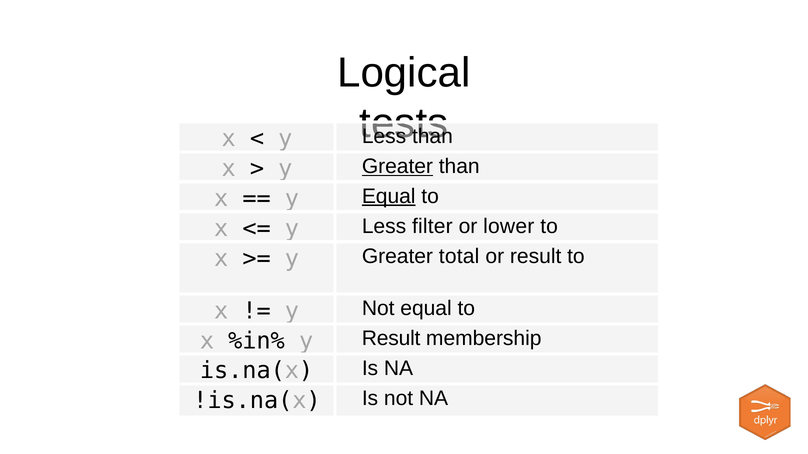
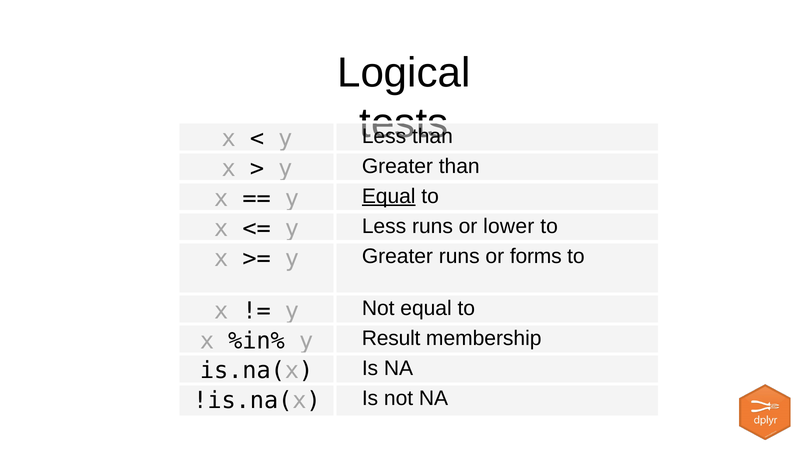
Greater underline: present -> none (397, 167)
Less filter: filter -> runs (432, 226)
Greater total: total -> runs (459, 257)
or result: result -> forms (536, 257)
